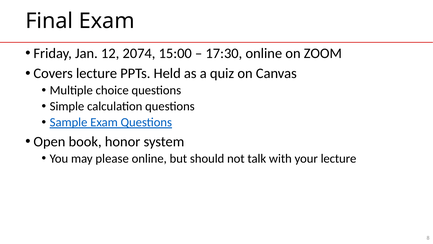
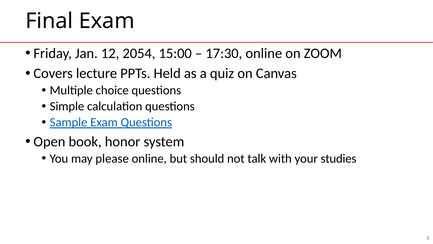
2074: 2074 -> 2054 (139, 53)
your lecture: lecture -> studies (339, 158)
